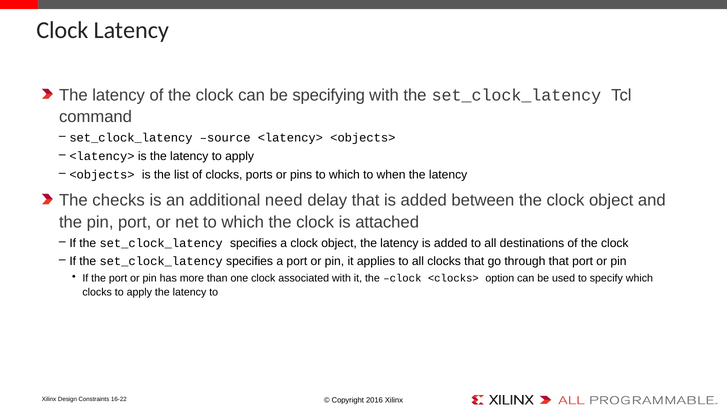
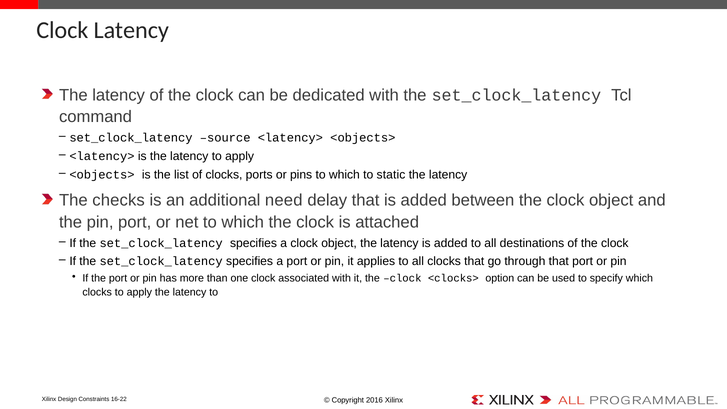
specifying: specifying -> dedicated (329, 95)
when: when -> static (391, 175)
